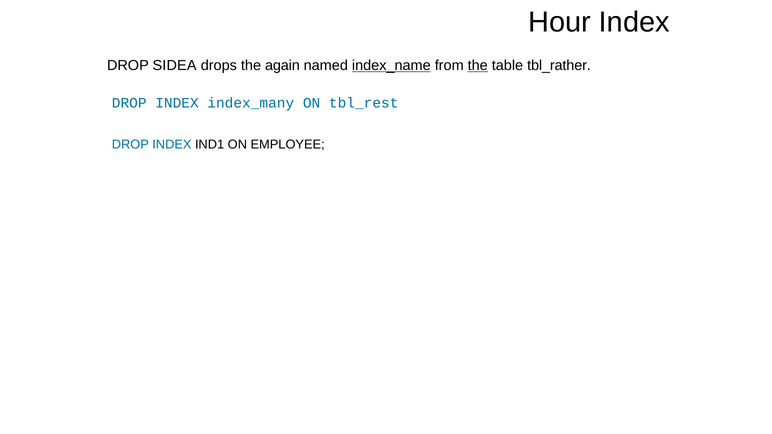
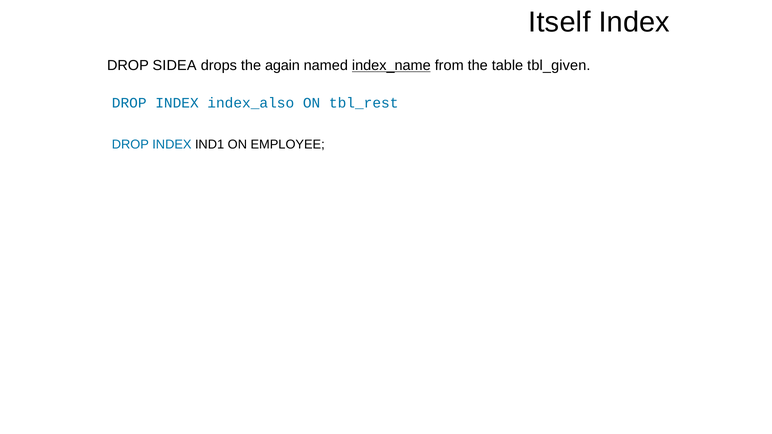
Hour: Hour -> Itself (559, 22)
the underline: present -> none (478, 66)
tbl_rather: tbl_rather -> tbl_given (559, 66)
index_many: index_many -> index_also (251, 103)
